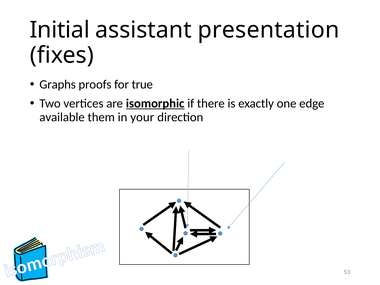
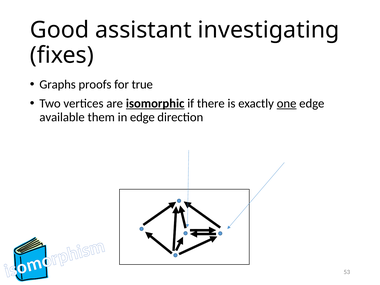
Initial: Initial -> Good (60, 30)
presentation: presentation -> investigating (269, 30)
one underline: none -> present (287, 103)
in your: your -> edge (142, 117)
